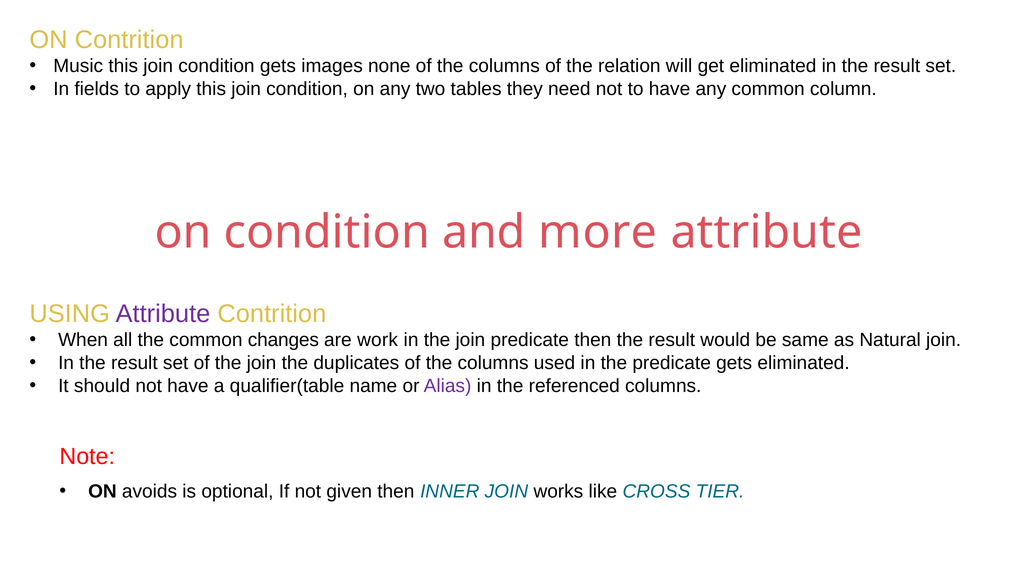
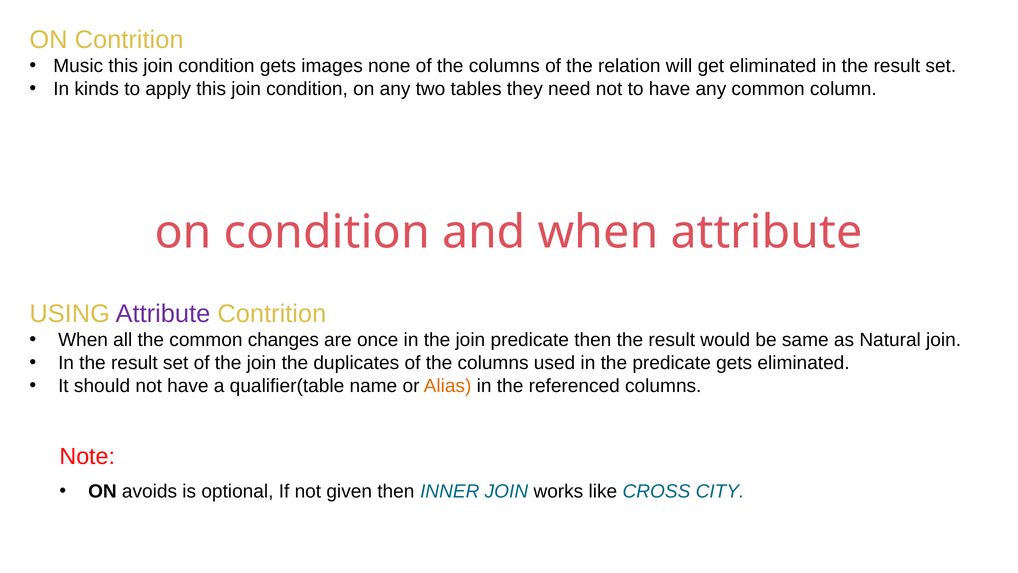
fields: fields -> kinds (97, 89)
and more: more -> when (598, 232)
work: work -> once (378, 340)
Alias colour: purple -> orange (448, 386)
TIER: TIER -> CITY (720, 491)
